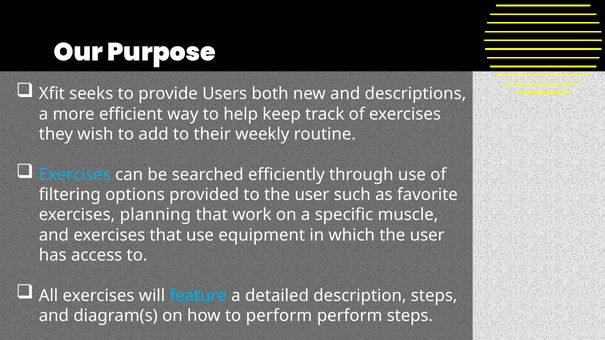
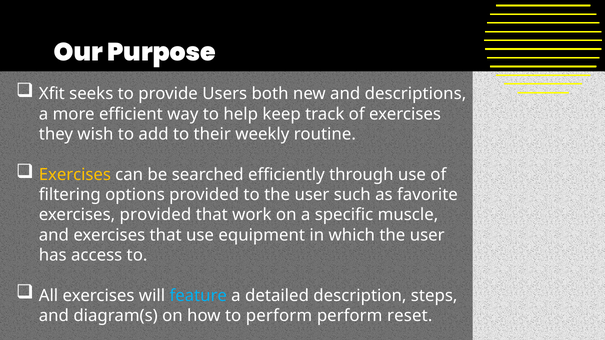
Exercises colour: light blue -> yellow (75, 175)
exercises planning: planning -> provided (155, 215)
perform steps: steps -> reset (410, 316)
